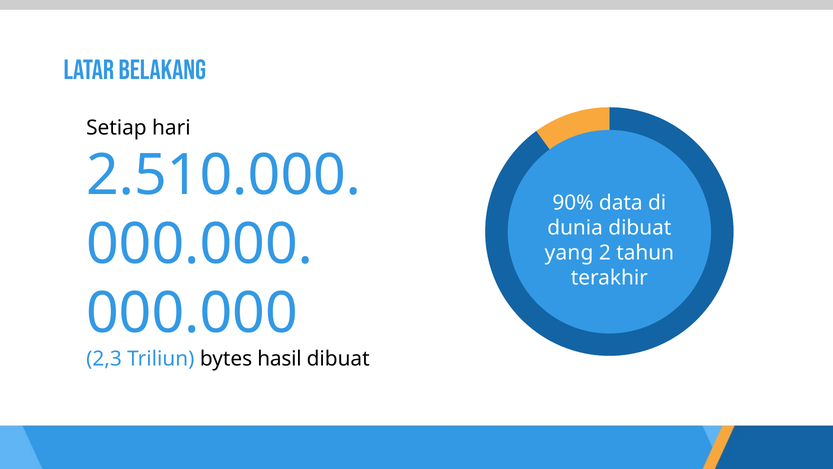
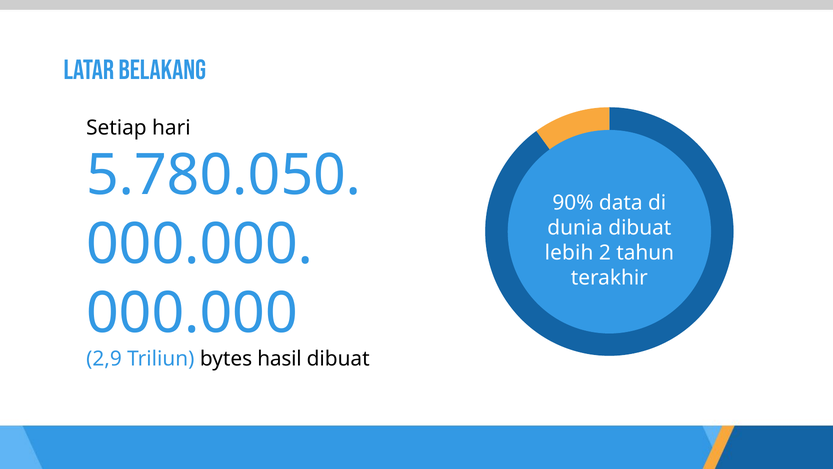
2.510.000: 2.510.000 -> 5.780.050 (224, 175)
yang: yang -> lebih (569, 252)
2,3: 2,3 -> 2,9 (104, 358)
